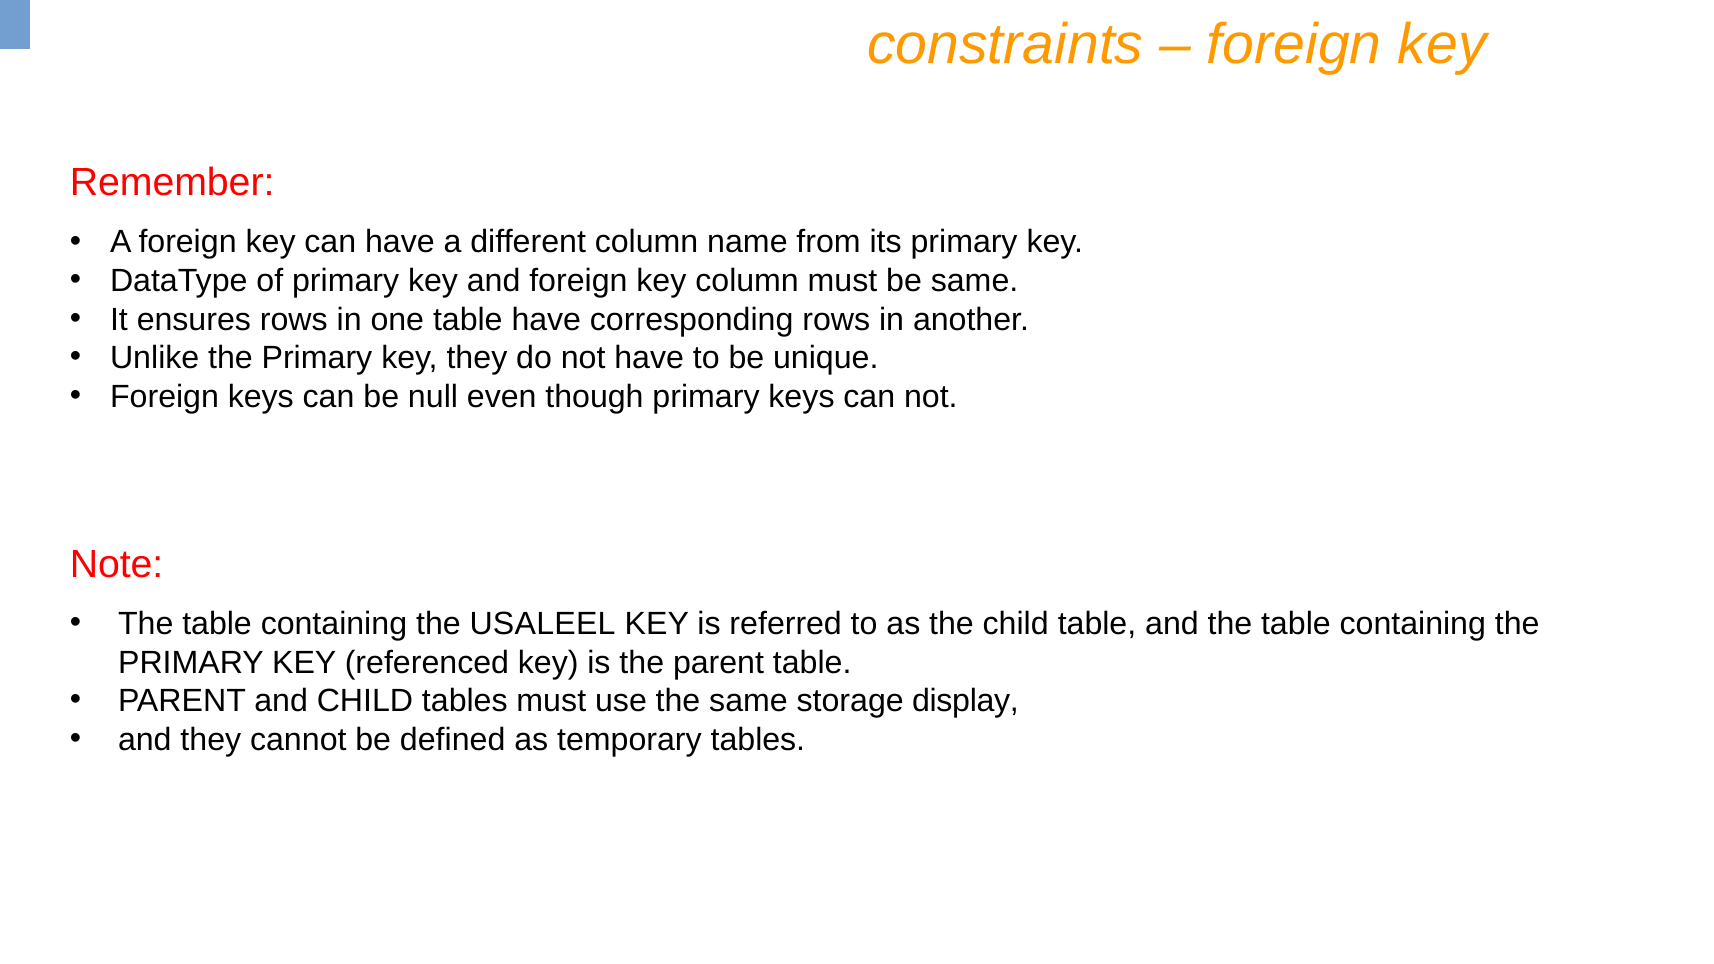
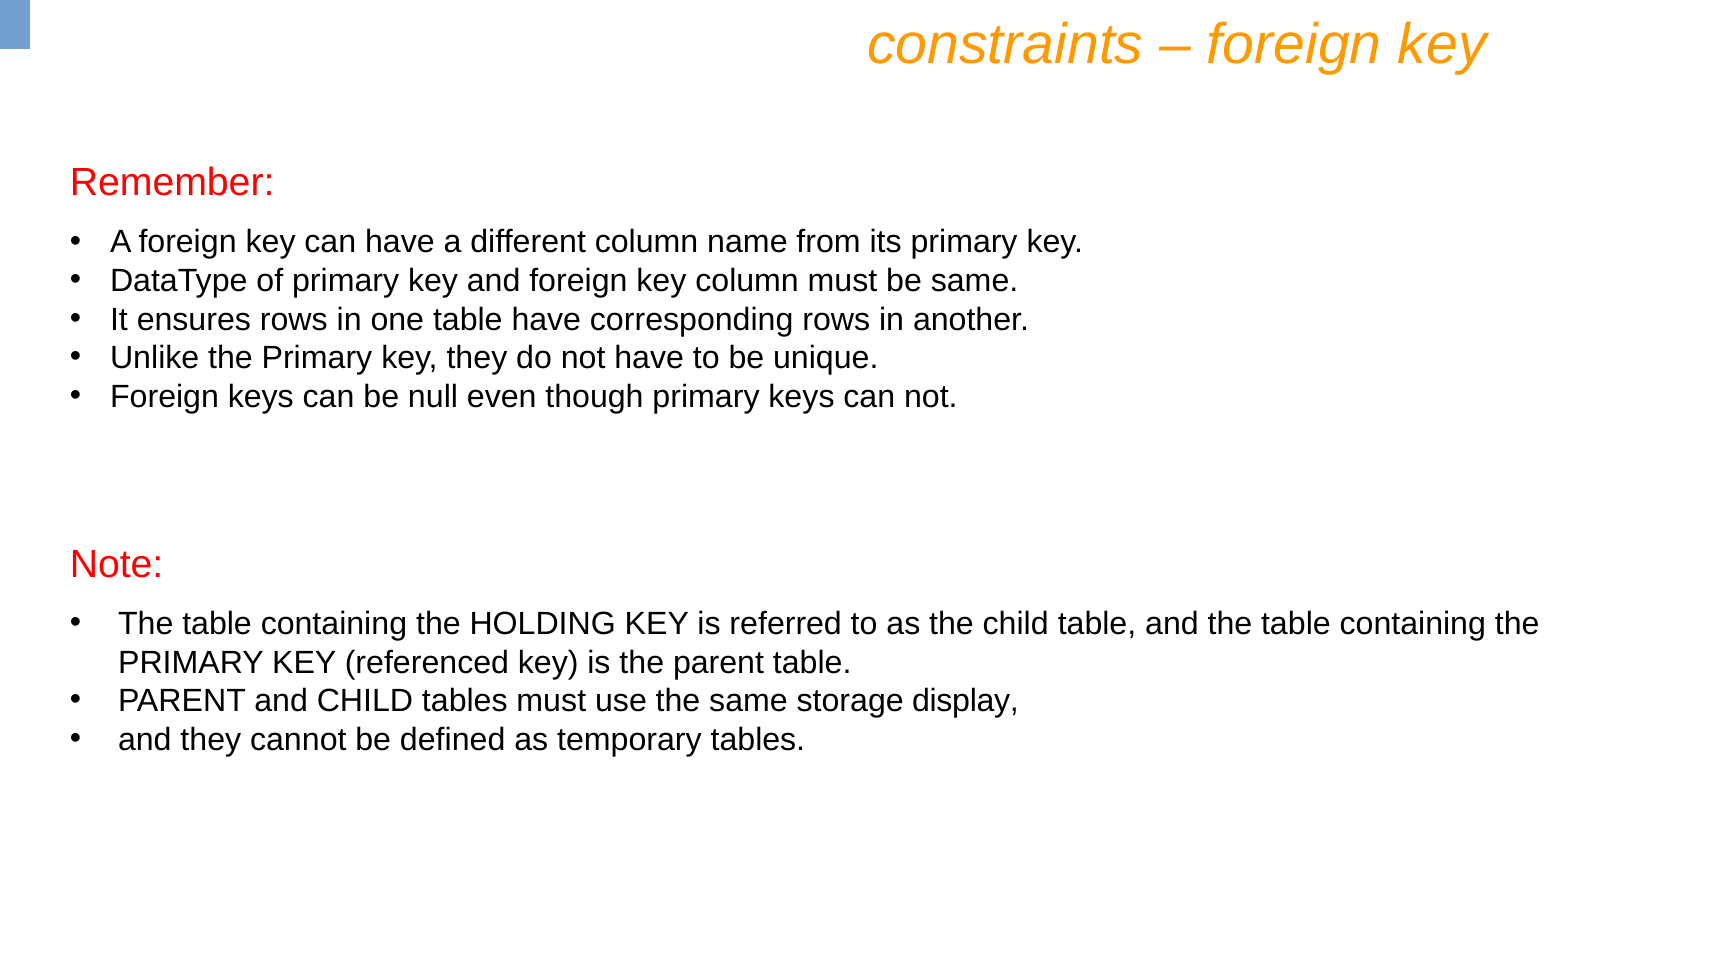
USALEEL: USALEEL -> HOLDING (543, 624)
